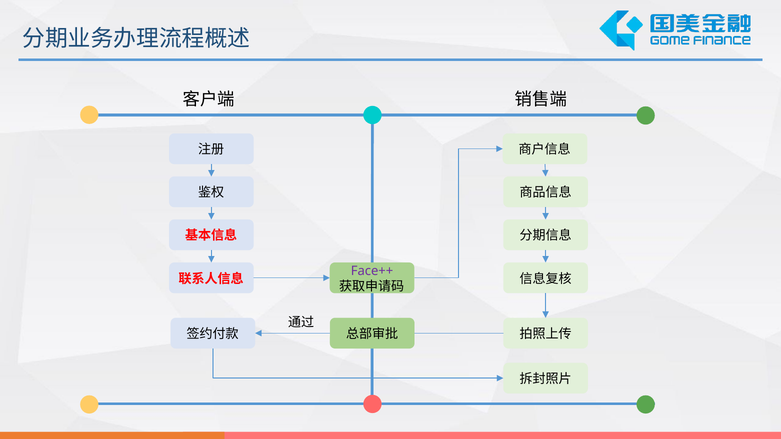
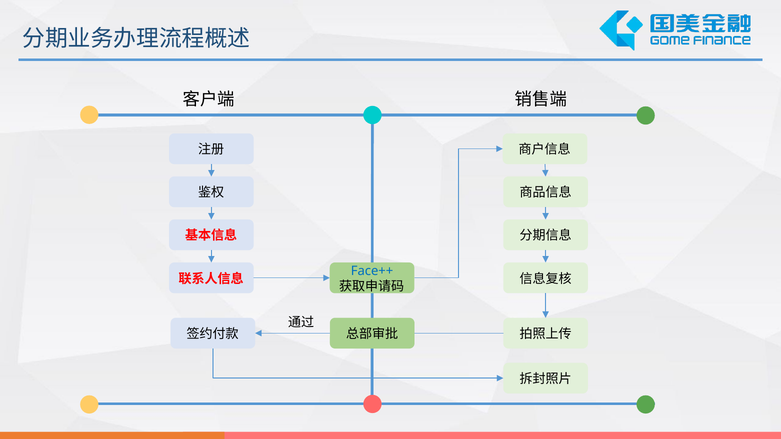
Face++ colour: purple -> blue (372, 271)
